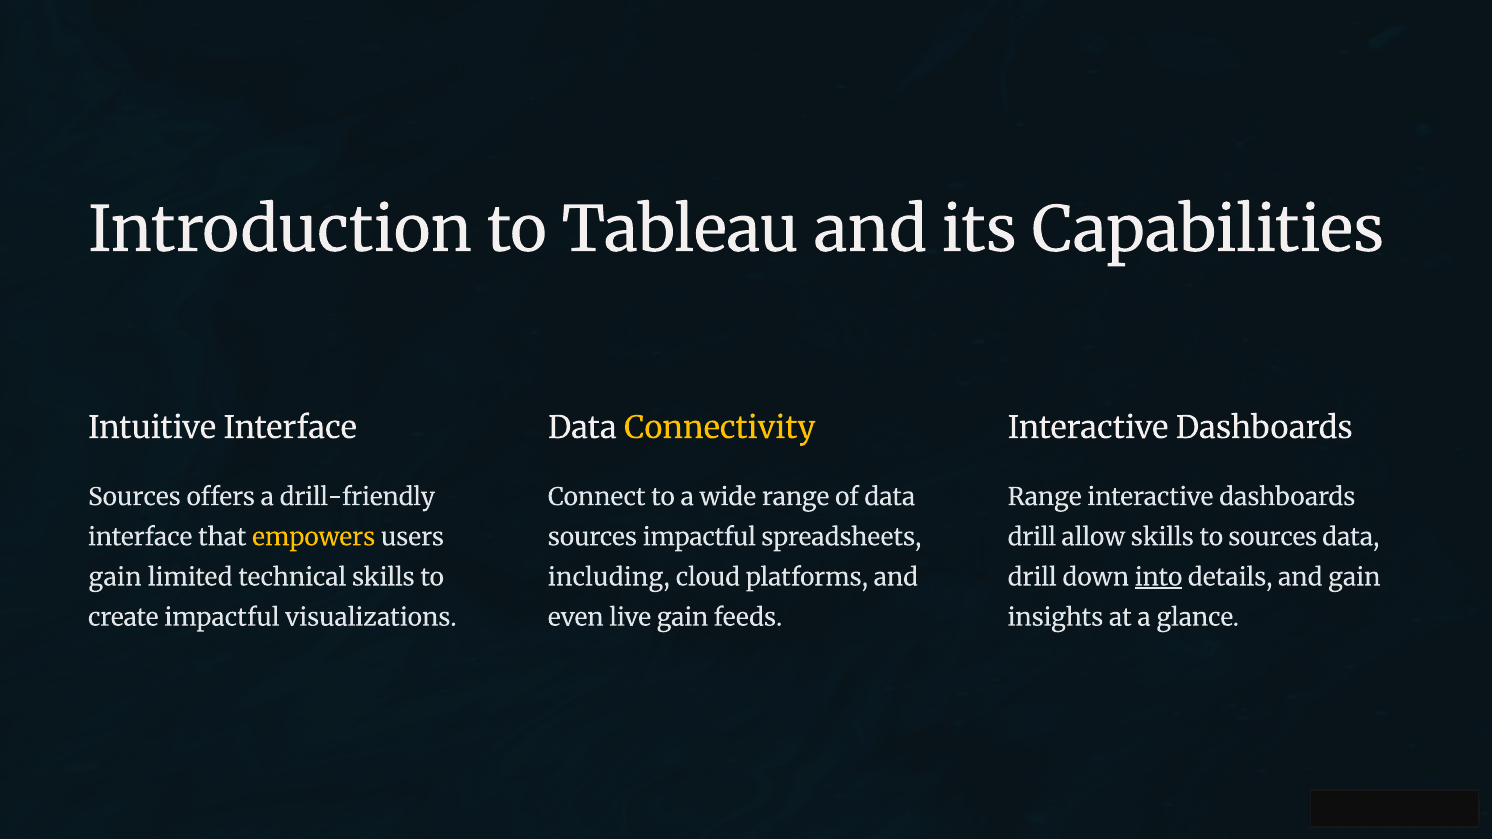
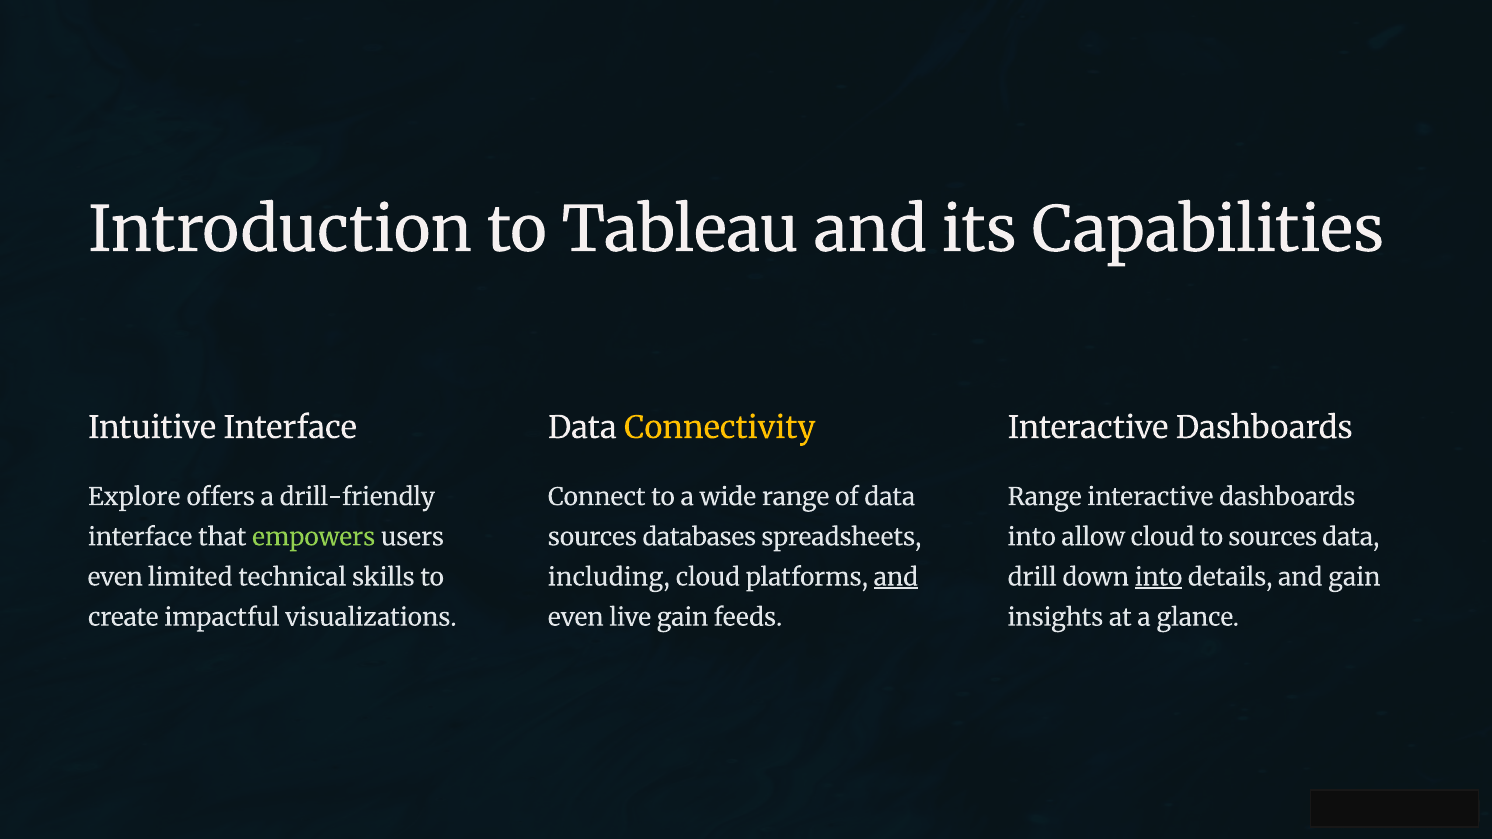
Sources: Sources -> Explore (134, 497)
empowers colour: yellow -> light green (314, 537)
sources impactful: impactful -> databases (699, 537)
drill: drill -> into (1032, 537)
allow skills: skills -> cloud (1162, 537)
gain: gain -> even (115, 578)
and underline: none -> present (896, 578)
